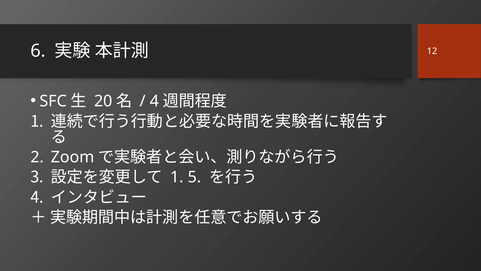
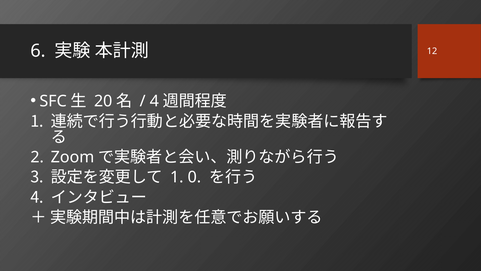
5: 5 -> 0 (194, 177)
